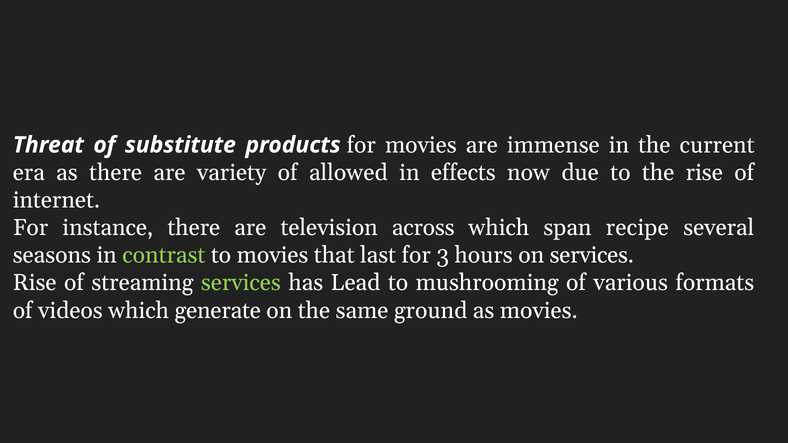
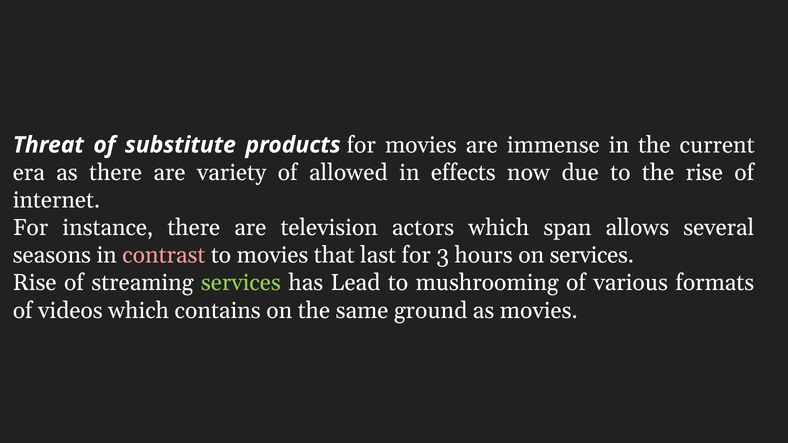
across: across -> actors (423, 228)
recipe: recipe -> allows (637, 228)
contrast colour: light green -> pink (164, 255)
generate: generate -> contains (218, 311)
